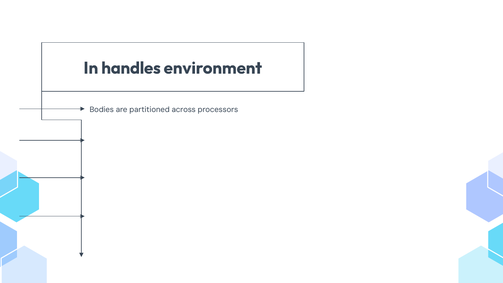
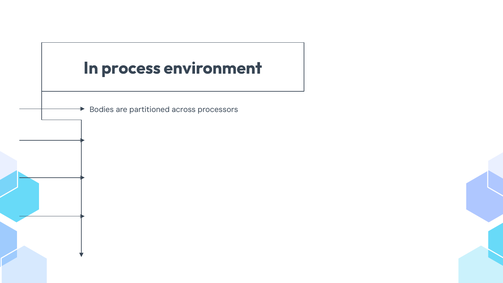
handles: handles -> process (131, 68)
